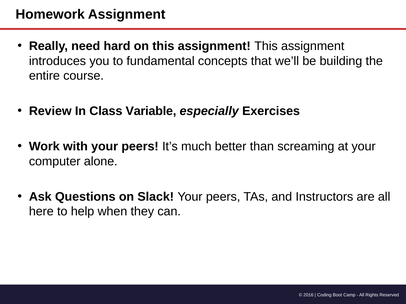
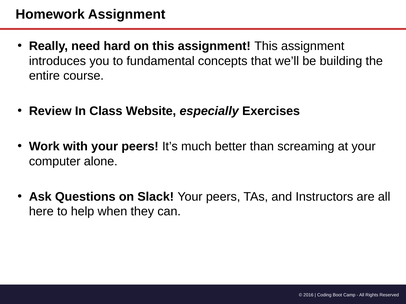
Variable: Variable -> Website (151, 111)
